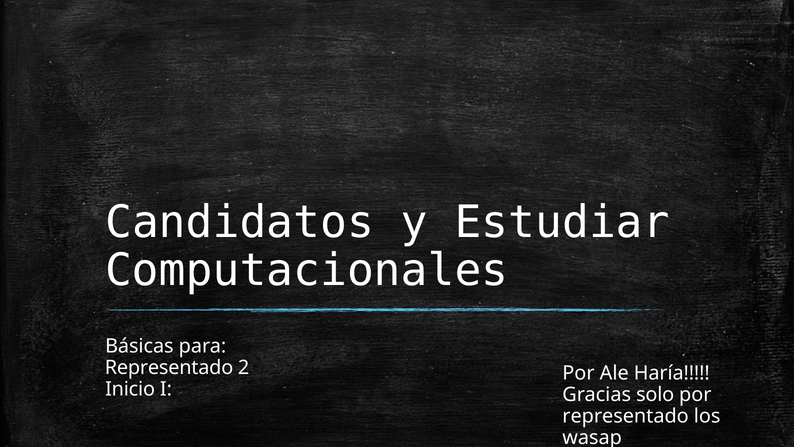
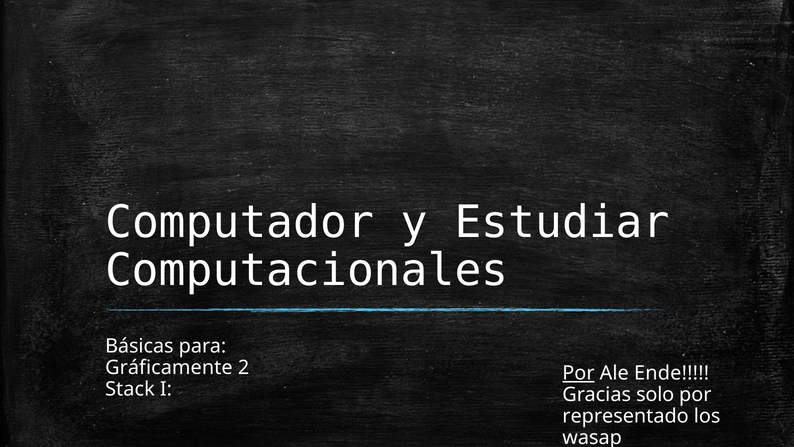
Candidatos: Candidatos -> Computador (240, 222)
Representado: Representado -> Gráficamente (169, 368)
Por underline: none -> present (578, 373)
Haría: Haría -> Ende (672, 373)
Inicio: Inicio -> Stack (130, 389)
